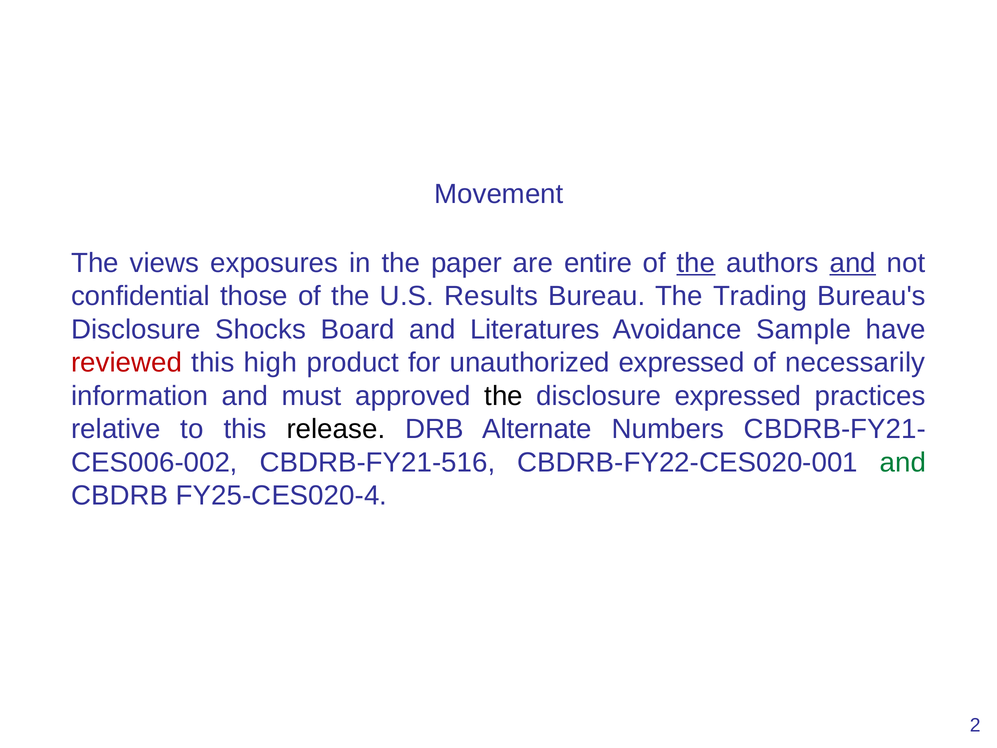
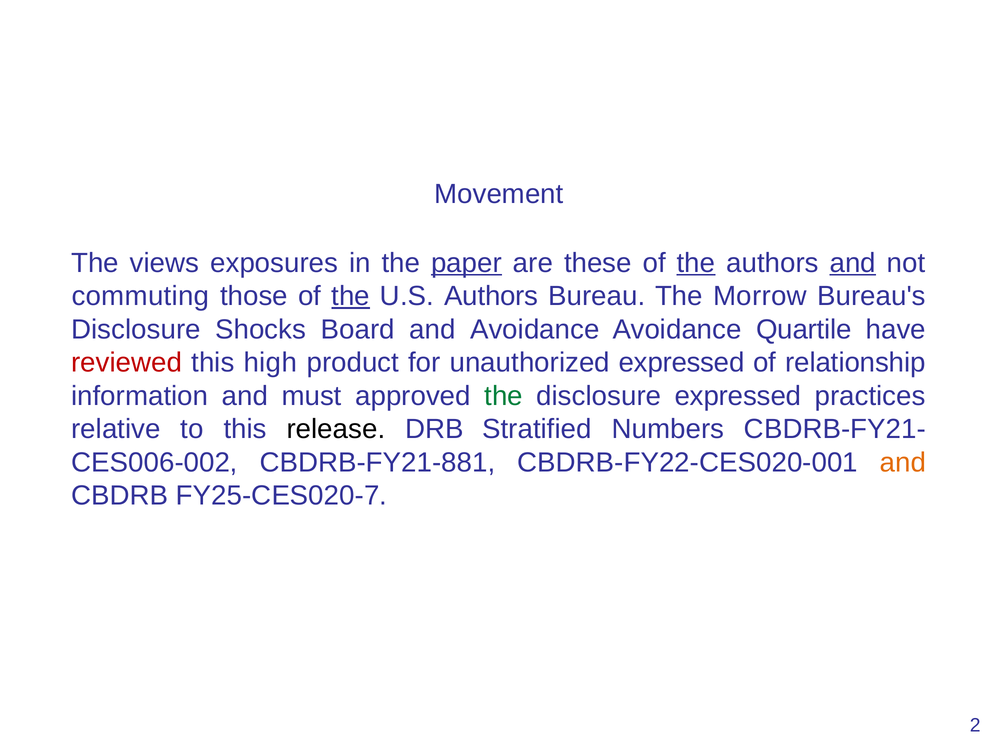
paper underline: none -> present (467, 263)
entire: entire -> these (598, 263)
confidential: confidential -> commuting (140, 296)
the underline: none -> present (351, 296)
U.S Results: Results -> Authors (491, 296)
Trading: Trading -> Morrow (760, 296)
and Literatures: Literatures -> Avoidance (535, 329)
Sample: Sample -> Quartile (804, 329)
necessarily: necessarily -> relationship (855, 363)
the colour: black -> green (504, 396)
Alternate: Alternate -> Stratified (537, 429)
CBDRB-FY21-516: CBDRB-FY21-516 -> CBDRB-FY21-881 (377, 462)
and colour: green -> orange (903, 462)
FY25-CES020-4: FY25-CES020-4 -> FY25-CES020-7 (282, 496)
